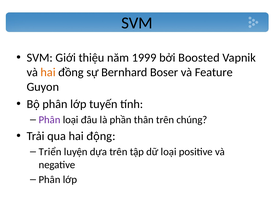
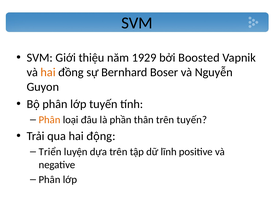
1999: 1999 -> 1929 (144, 57)
Feature: Feature -> Nguyễn (214, 72)
Phân colour: purple -> orange (50, 120)
trên chúng: chúng -> tuyến (192, 120)
dữ loại: loại -> lĩnh (169, 151)
